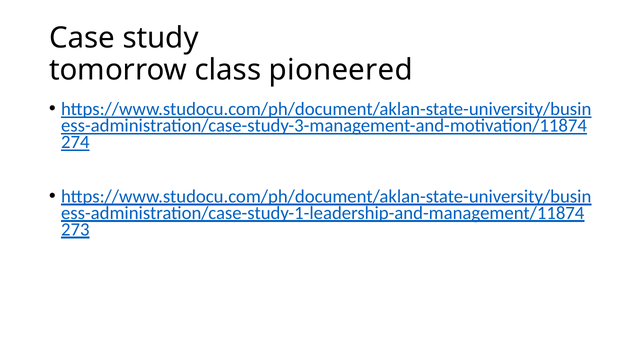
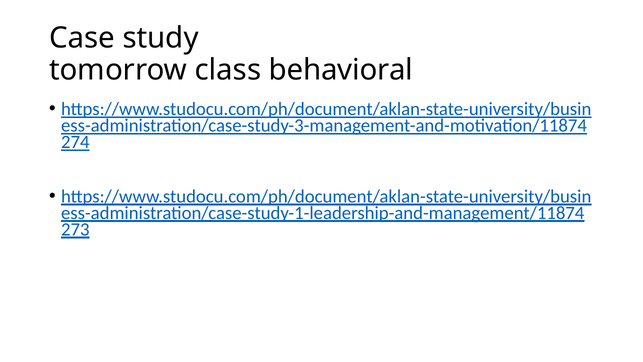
pioneered: pioneered -> behavioral (341, 70)
